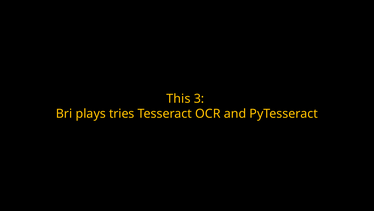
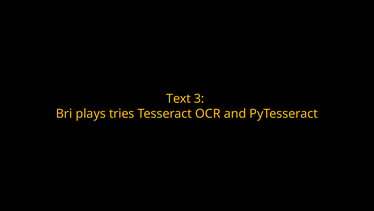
This: This -> Text (179, 98)
